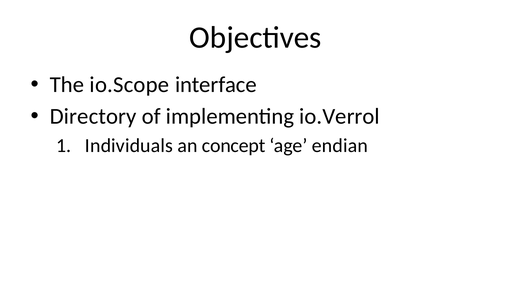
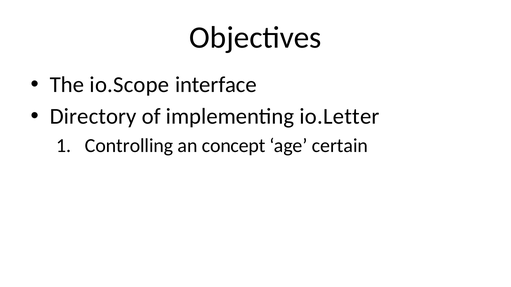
io.Verrol: io.Verrol -> io.Letter (339, 117)
Individuals: Individuals -> Controlling (129, 146)
endian: endian -> certain (340, 146)
